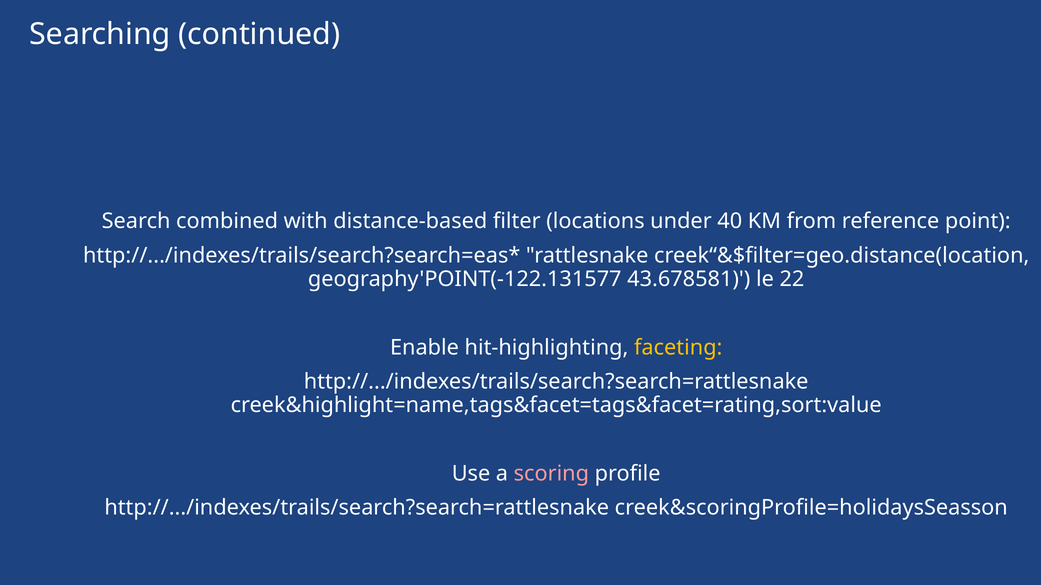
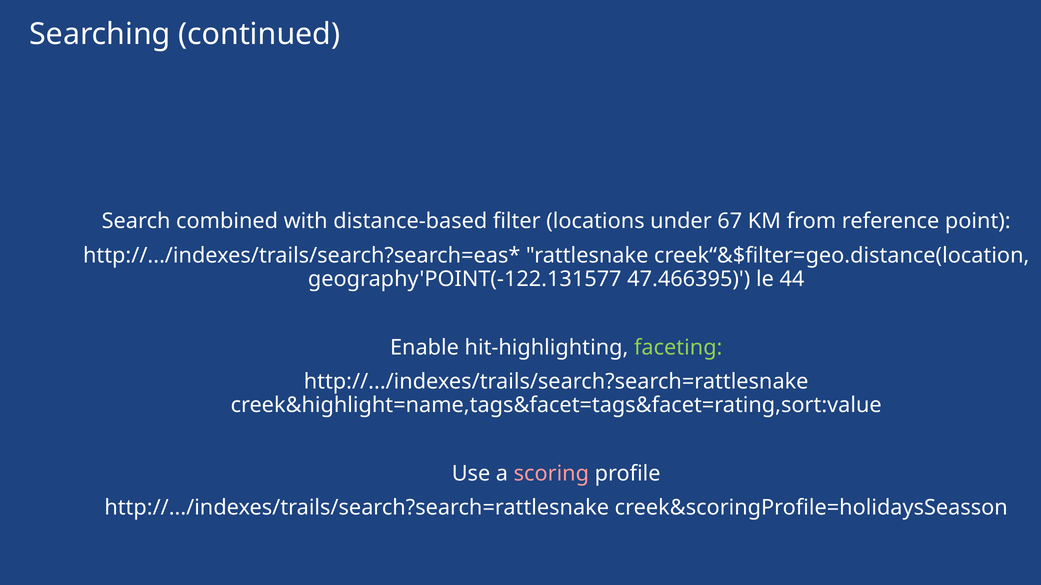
40: 40 -> 67 (730, 221)
43.678581: 43.678581 -> 47.466395 (689, 279)
22: 22 -> 44 (792, 279)
faceting colour: yellow -> light green (678, 348)
